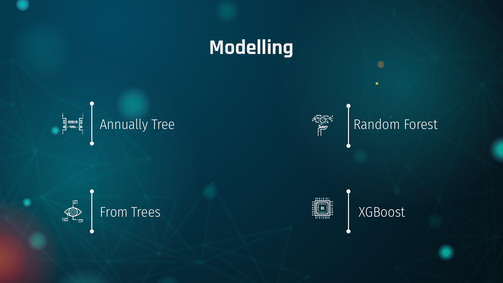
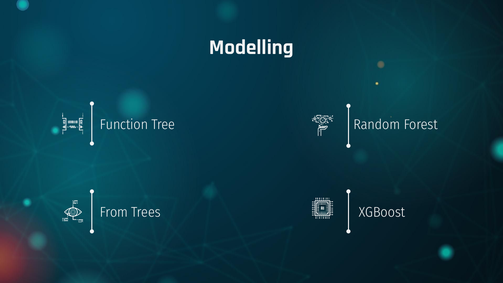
Annually: Annually -> Function (124, 124)
